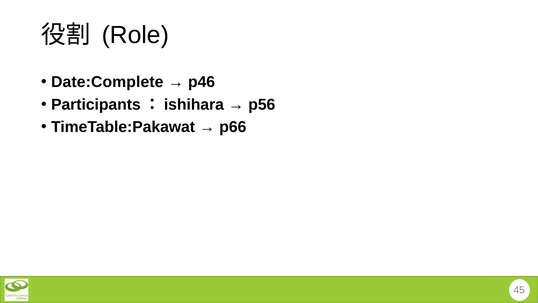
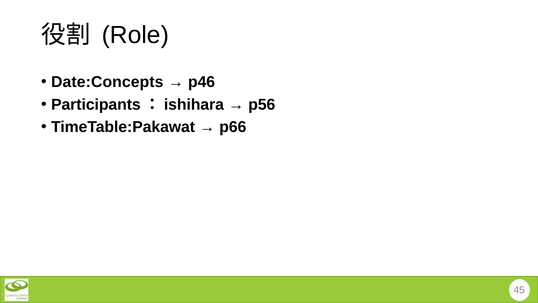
Date:Complete: Date:Complete -> Date:Concepts (107, 82)
